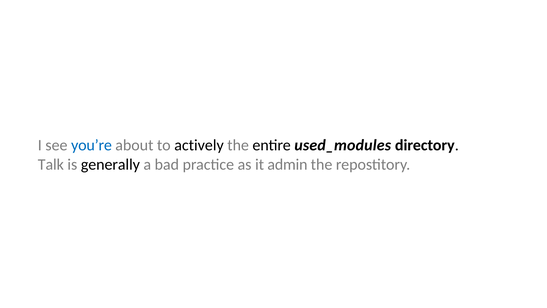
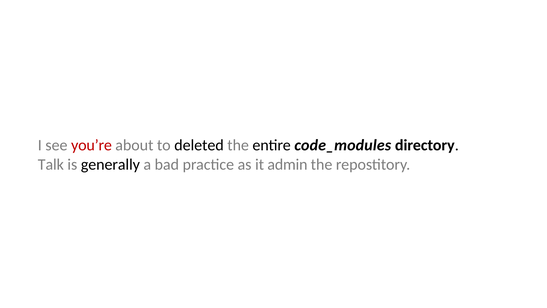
you’re colour: blue -> red (92, 145)
actively: actively -> deleted (199, 145)
used_modules: used_modules -> code_modules (343, 145)
